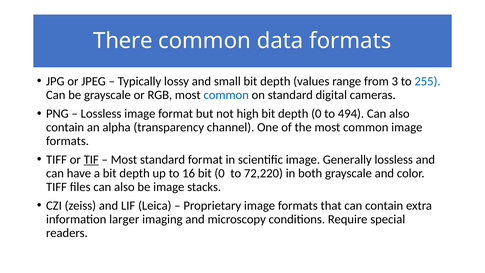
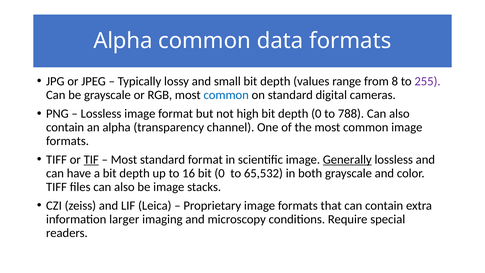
There: There -> Alpha (123, 41)
3: 3 -> 8 (395, 81)
255 colour: blue -> purple (428, 81)
494: 494 -> 788 (351, 114)
Generally underline: none -> present (347, 159)
72,220: 72,220 -> 65,532 (263, 173)
